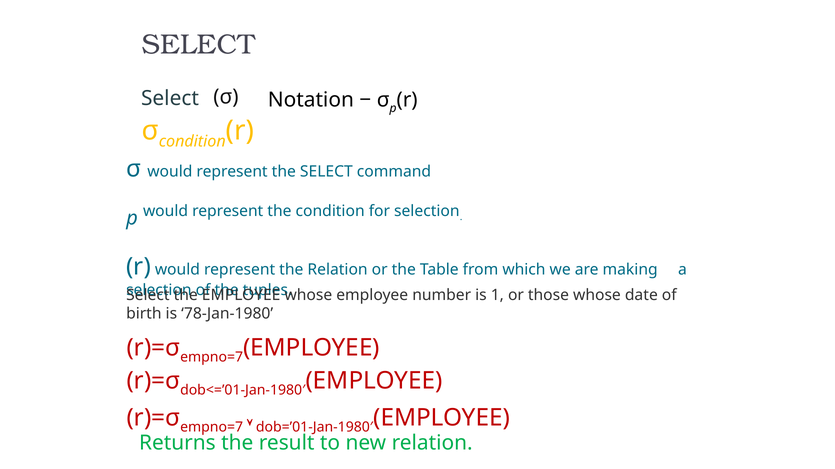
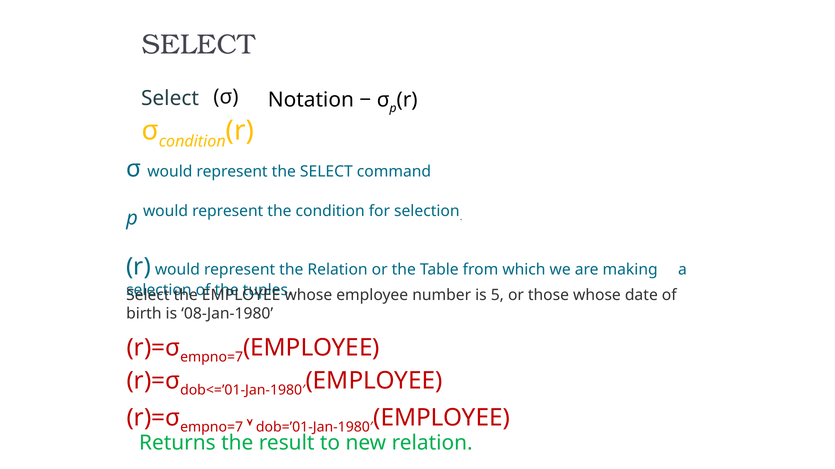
1: 1 -> 5 (497, 295)
78-Jan-1980: 78-Jan-1980 -> 08-Jan-1980 (227, 314)
